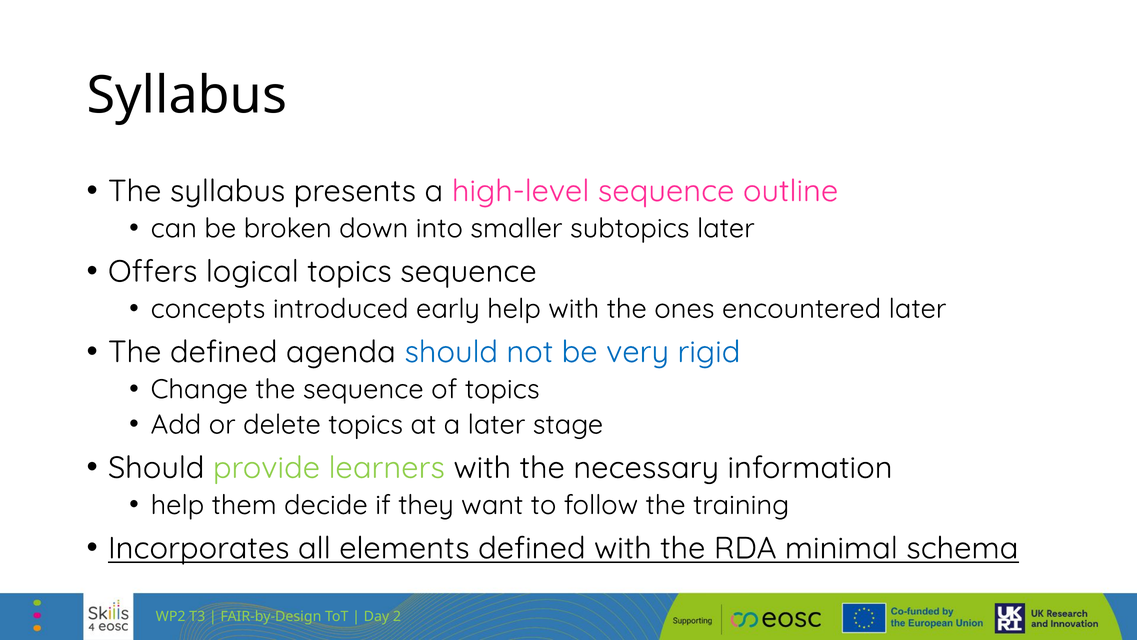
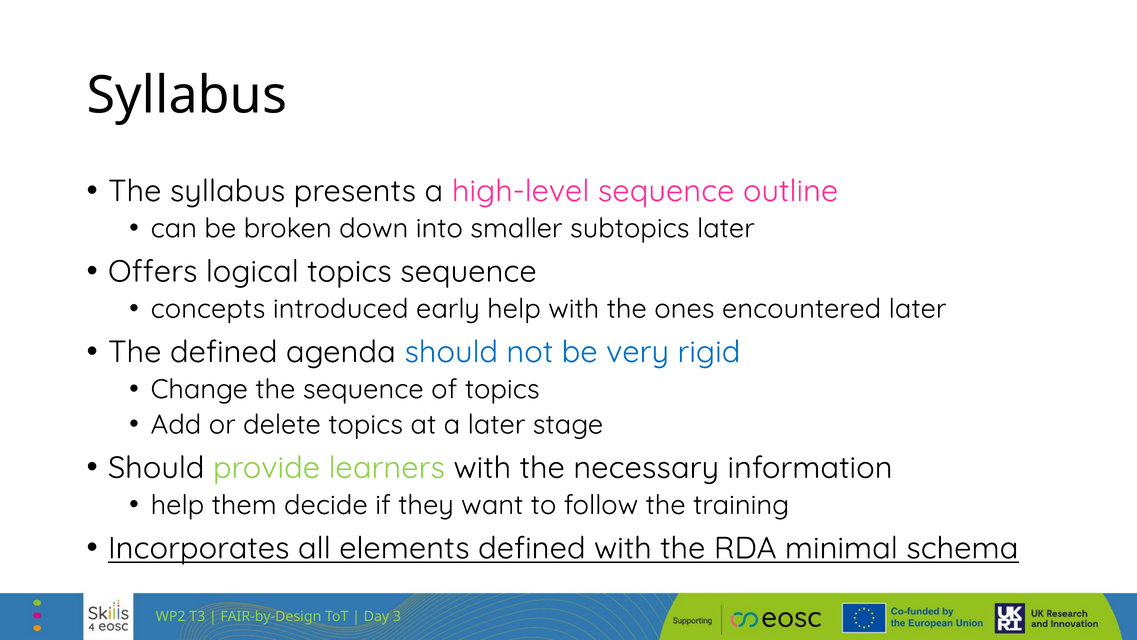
2: 2 -> 3 (397, 616)
